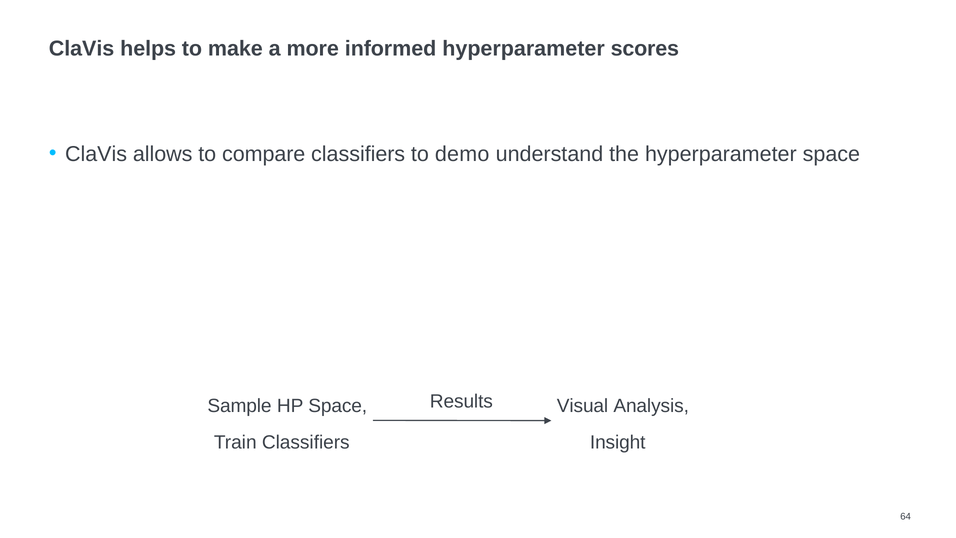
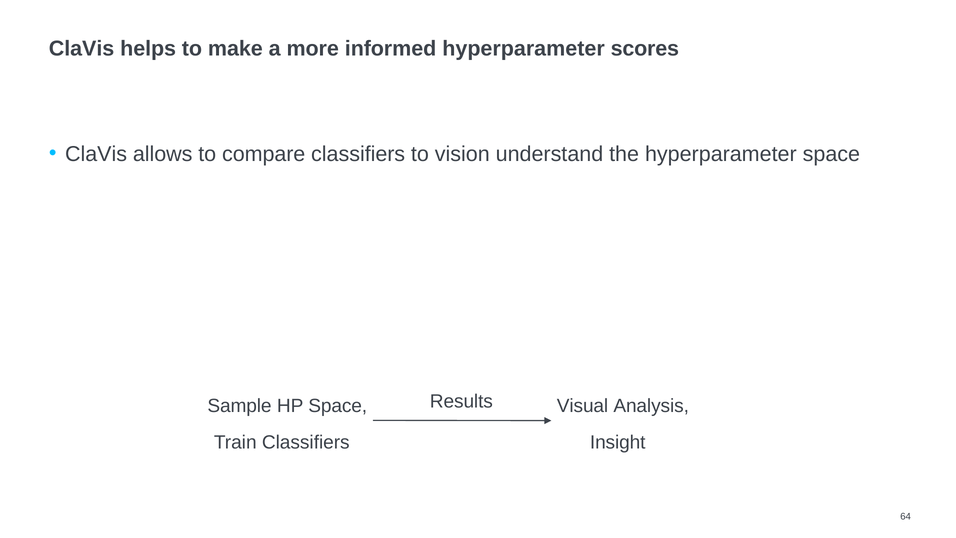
demo: demo -> vision (462, 154)
